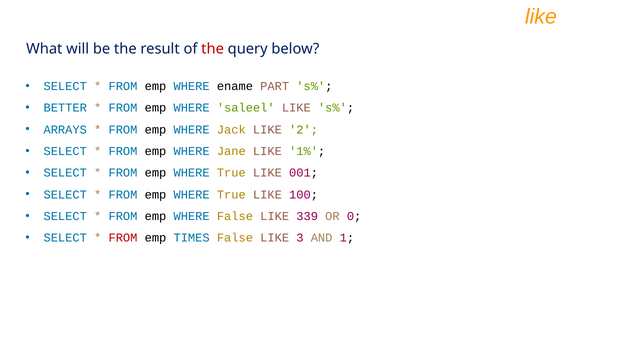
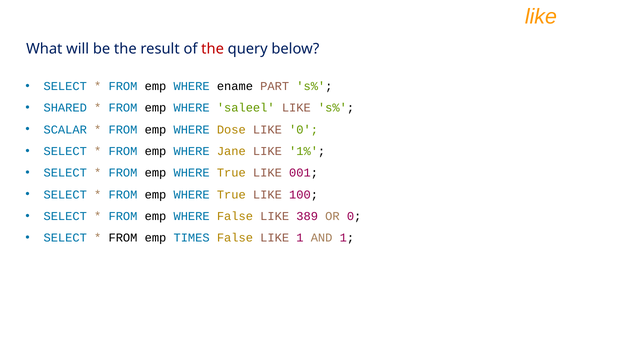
BETTER: BETTER -> SHARED (65, 108)
ARRAYS: ARRAYS -> SCALAR (65, 130)
Jack: Jack -> Dose (231, 130)
LIKE 2: 2 -> 0 (304, 130)
339: 339 -> 389 (307, 216)
FROM colour: red -> black (123, 238)
LIKE 3: 3 -> 1 (300, 238)
